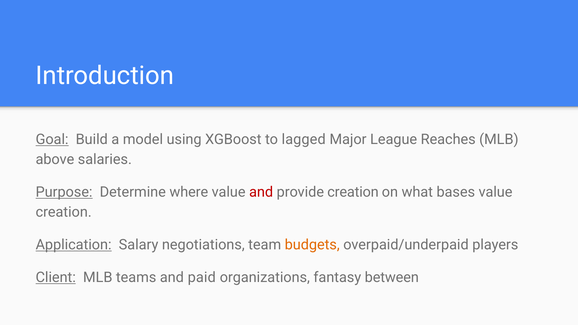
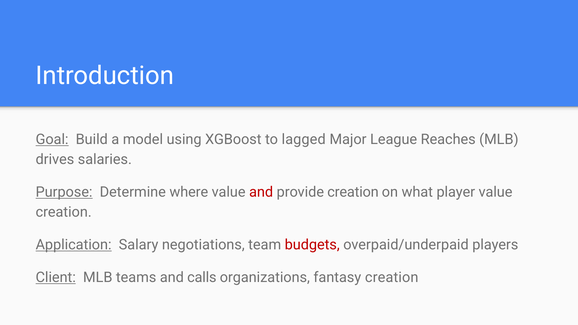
above: above -> drives (55, 159)
bases: bases -> player (456, 192)
budgets colour: orange -> red (312, 245)
paid: paid -> calls (202, 278)
fantasy between: between -> creation (392, 278)
